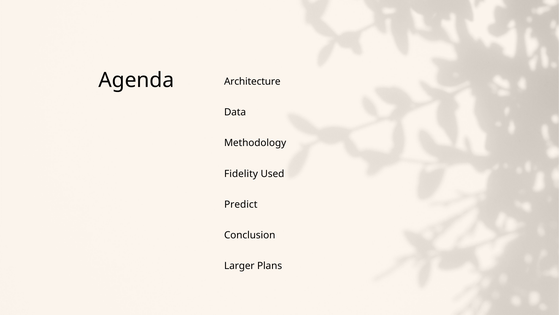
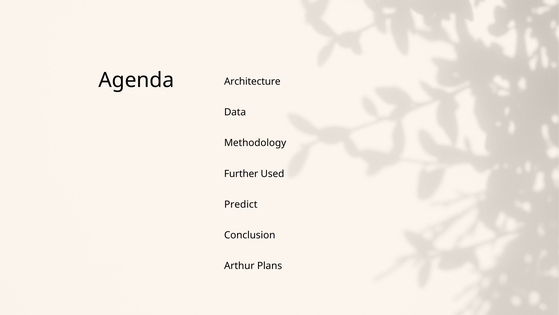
Fidelity: Fidelity -> Further (241, 173)
Larger: Larger -> Arthur (239, 265)
